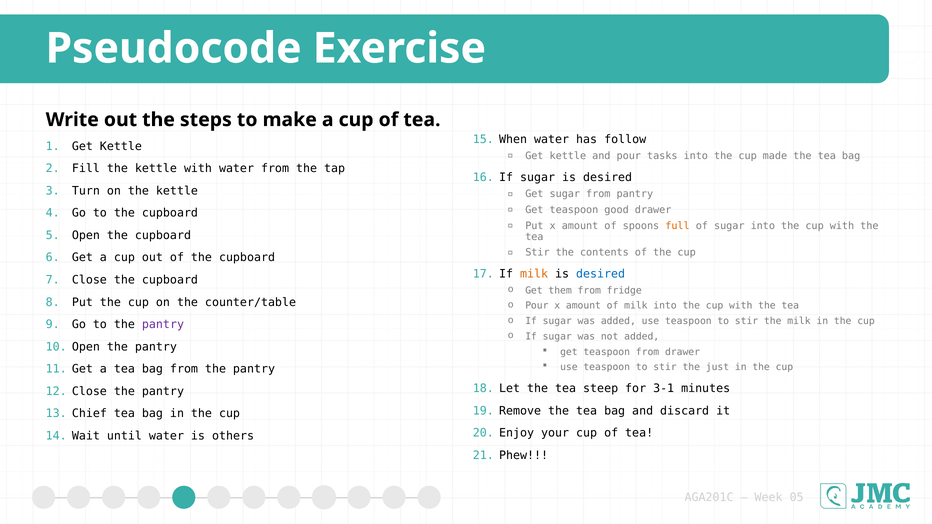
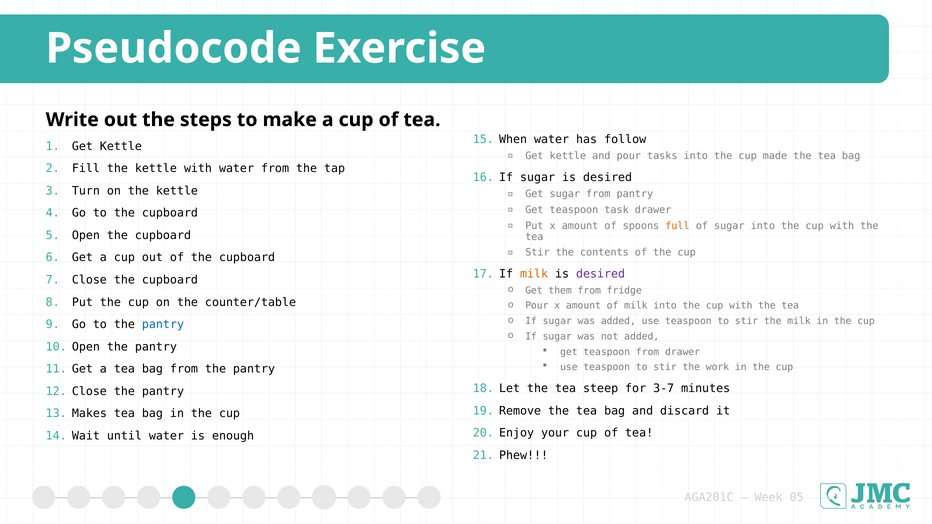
good: good -> task (617, 210)
desired colour: blue -> purple (601, 274)
pantry colour: purple -> blue (163, 325)
just: just -> work (717, 367)
3-1: 3-1 -> 3-7 (664, 389)
Chief: Chief -> Makes (89, 414)
others: others -> enough (233, 436)
